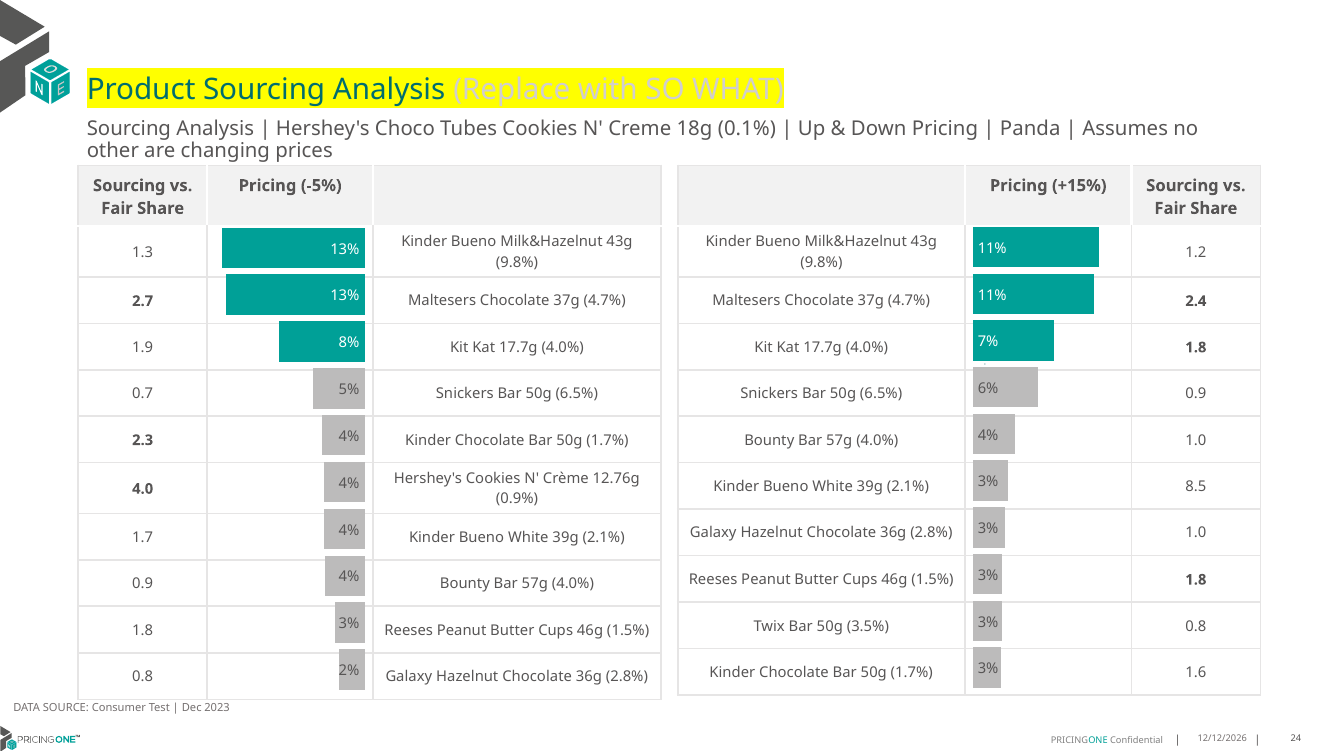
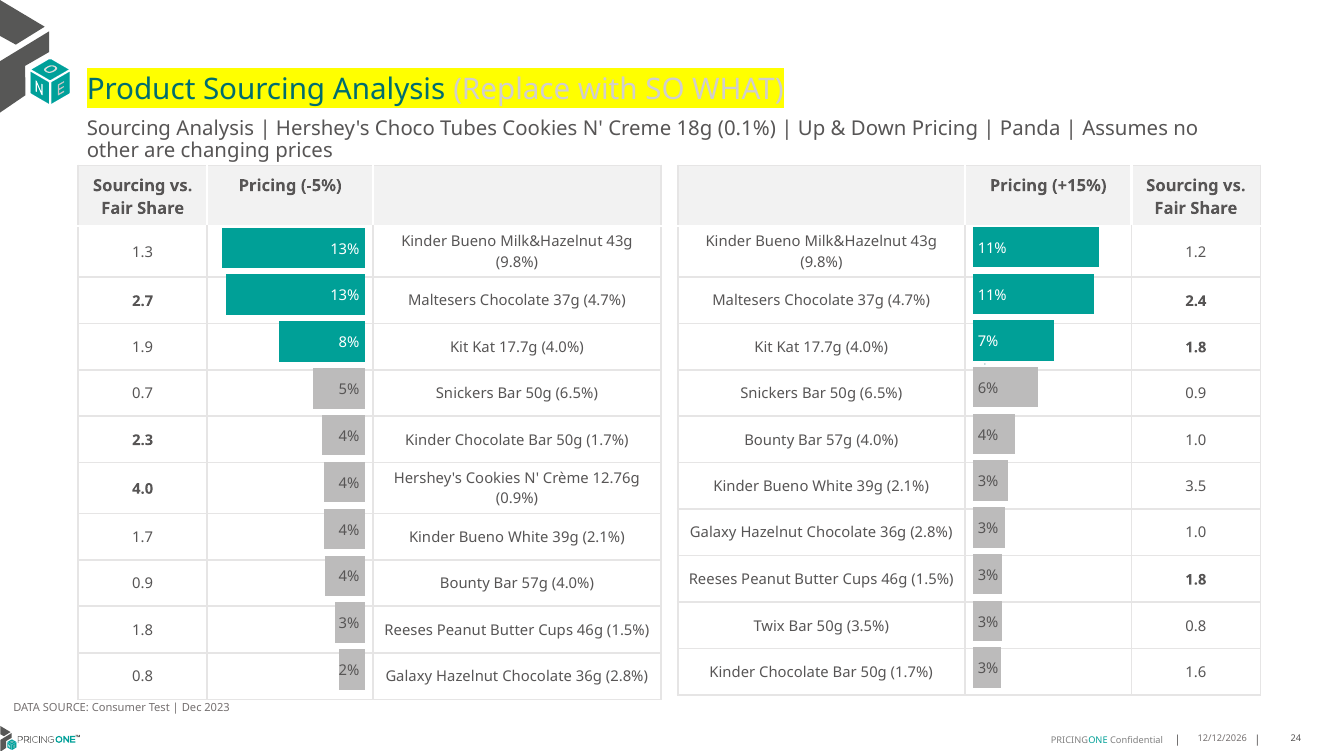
8.5: 8.5 -> 3.5 (1196, 486)
